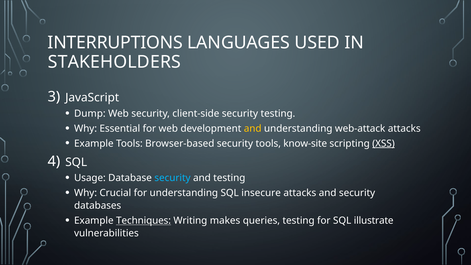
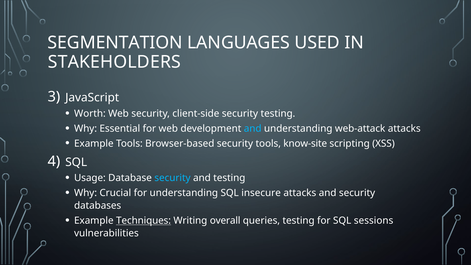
INTERRUPTIONS: INTERRUPTIONS -> SEGMENTATION (115, 43)
Dump: Dump -> Worth (90, 114)
and colour: yellow -> light blue (253, 129)
XSS underline: present -> none (384, 143)
makes: makes -> overall (225, 221)
illustrate: illustrate -> sessions (374, 221)
